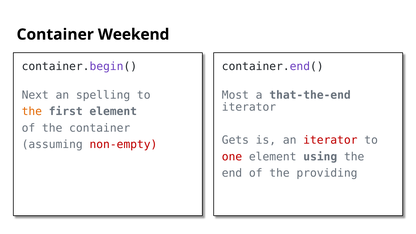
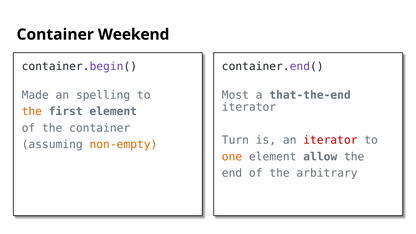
Next: Next -> Made (35, 95)
Gets: Gets -> Turn (235, 140)
non-empty colour: red -> orange (123, 145)
one colour: red -> orange (232, 157)
using: using -> allow (320, 157)
providing: providing -> arbitrary (327, 173)
